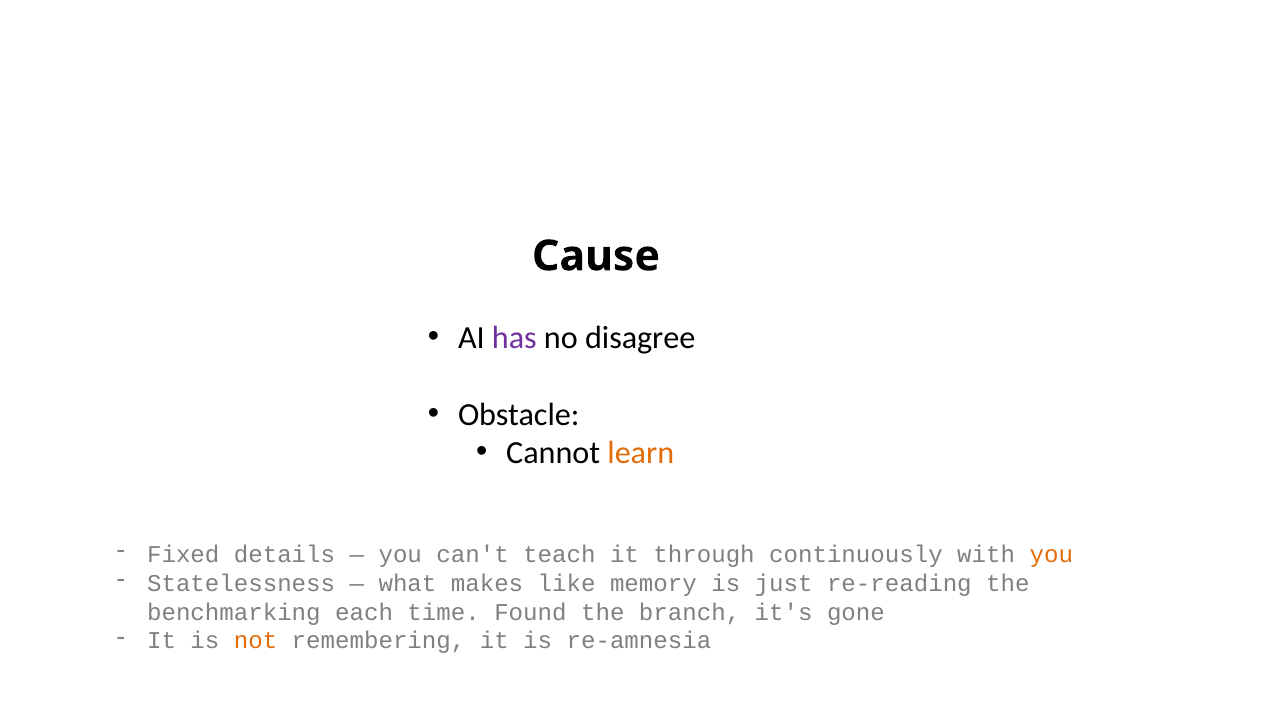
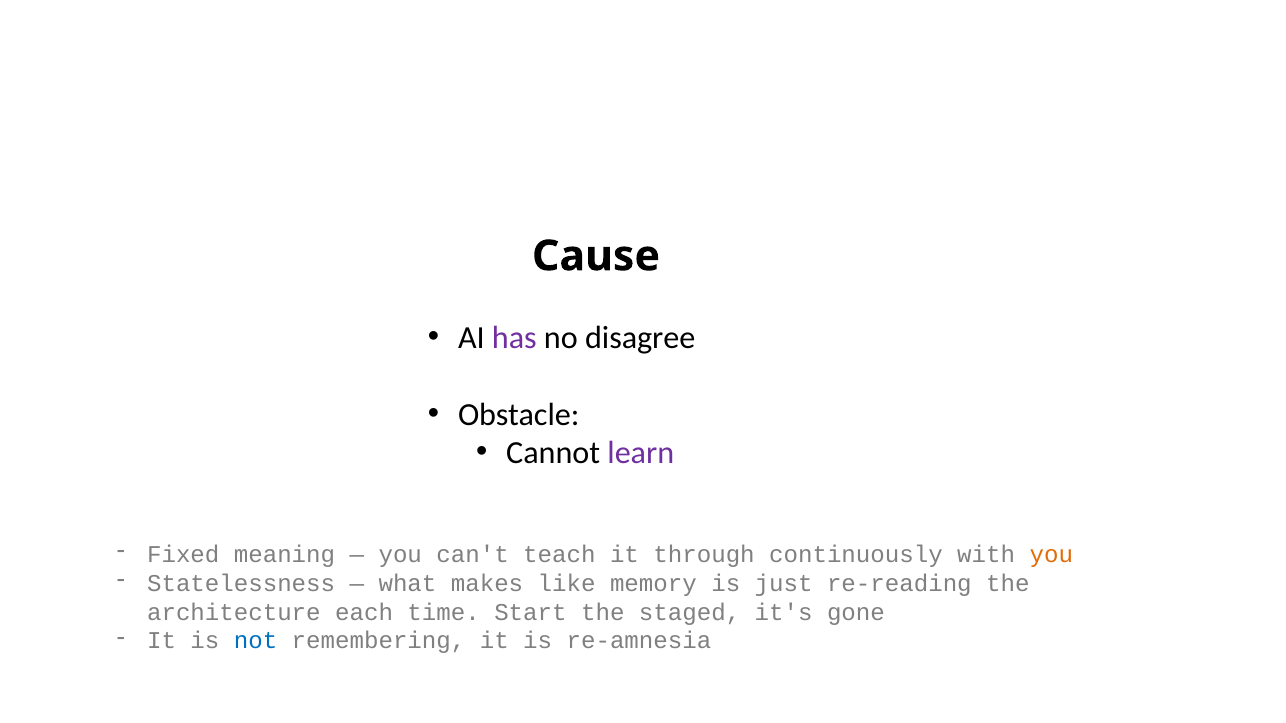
learn colour: orange -> purple (641, 453)
details: details -> meaning (285, 555)
benchmarking: benchmarking -> architecture (234, 612)
Found: Found -> Start (530, 612)
branch: branch -> staged (690, 612)
not colour: orange -> blue (256, 641)
